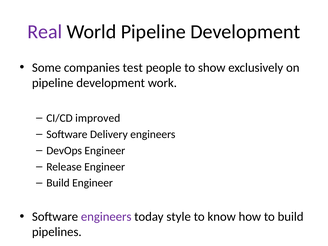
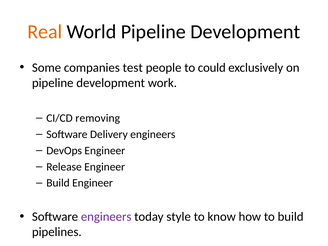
Real colour: purple -> orange (45, 32)
show: show -> could (212, 68)
improved: improved -> removing (98, 118)
